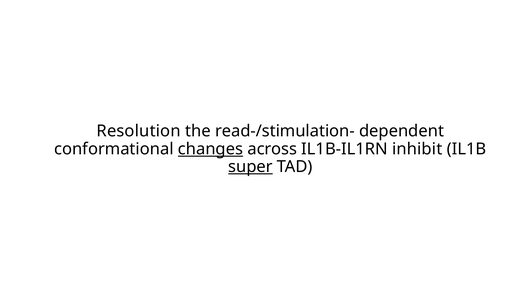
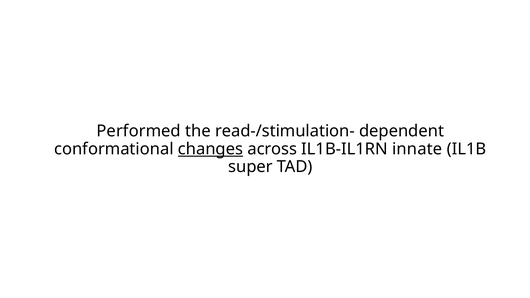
Resolution: Resolution -> Performed (139, 131)
inhibit: inhibit -> innate (417, 149)
super underline: present -> none (250, 167)
